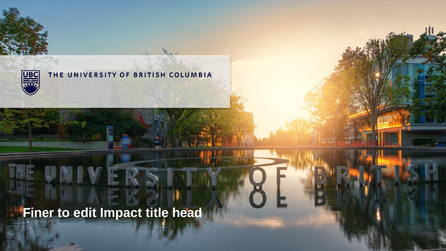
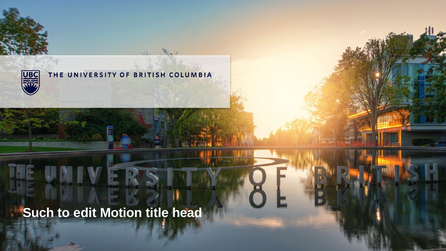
Finer: Finer -> Such (38, 213)
Impact: Impact -> Motion (121, 213)
